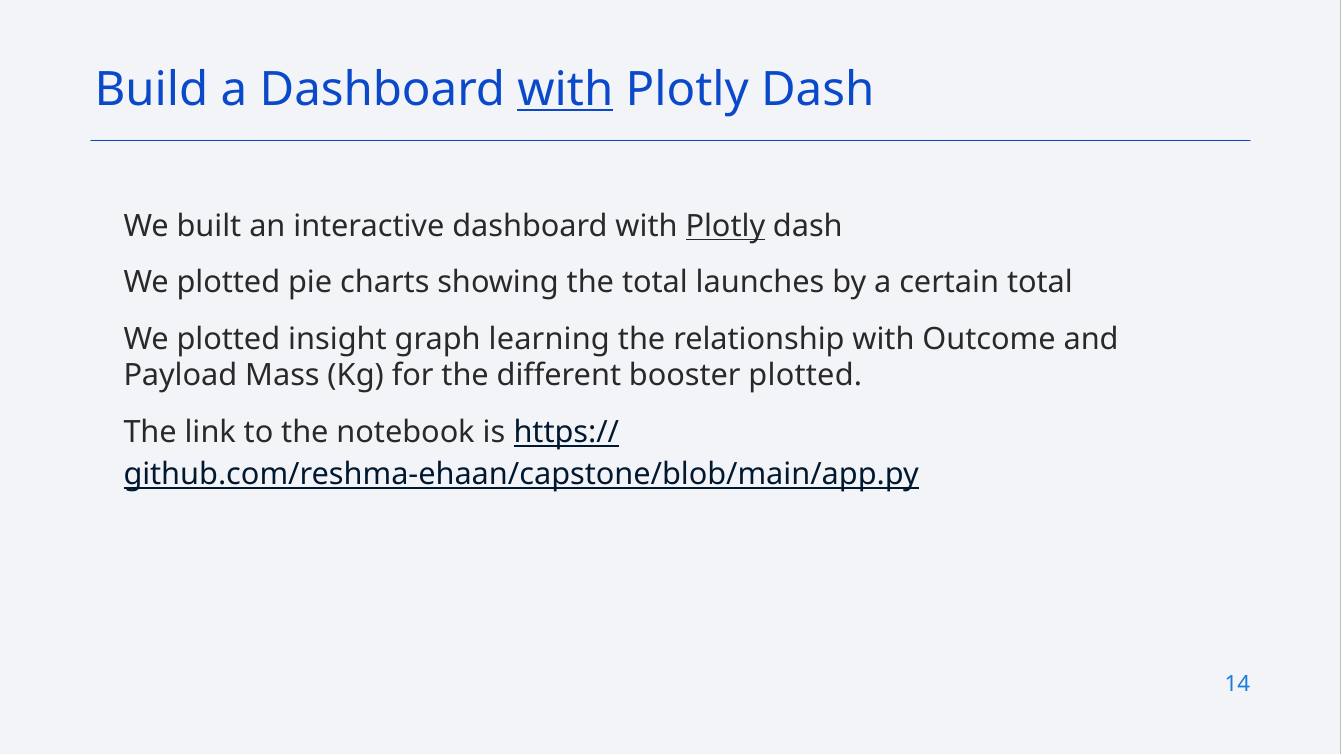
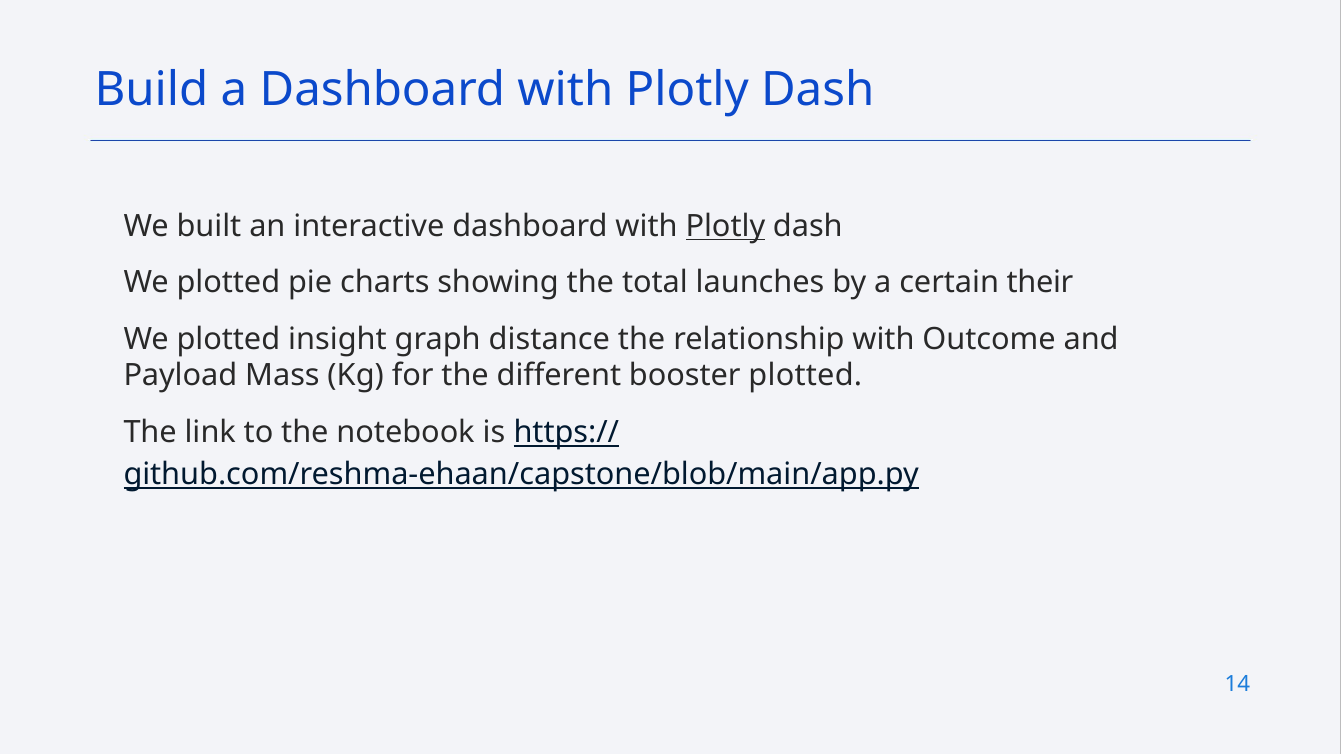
with underline: present -> none (565, 90)
certain total: total -> their (1040, 283)
learning: learning -> distance (549, 339)
